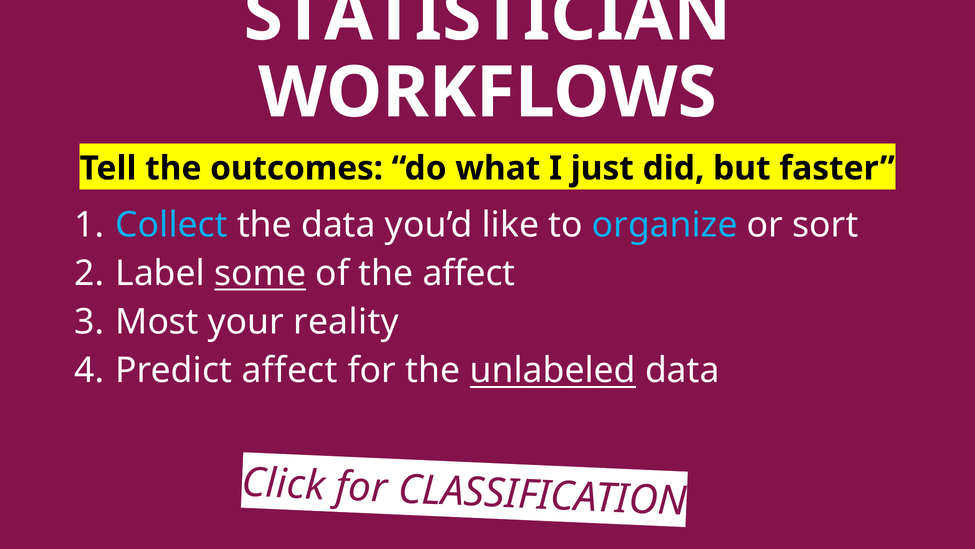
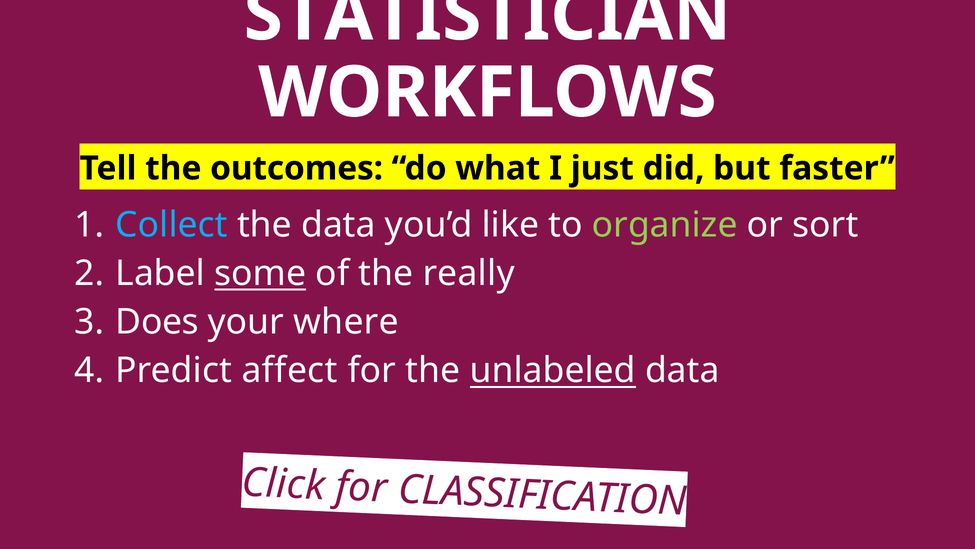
organize colour: light blue -> light green (665, 225)
the affect: affect -> really (469, 273)
Most: Most -> Does (157, 322)
reality: reality -> where (346, 322)
